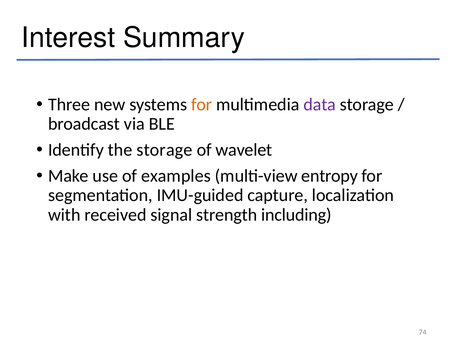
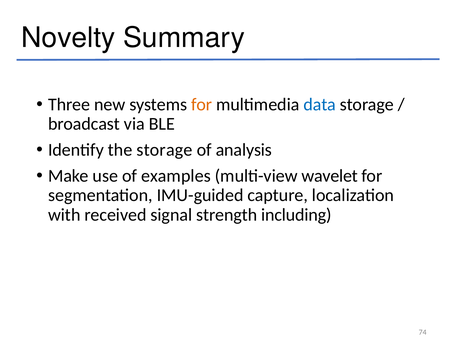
Interest: Interest -> Novelty (68, 38)
data colour: purple -> blue (320, 104)
wavelet: wavelet -> analysis (244, 150)
entropy: entropy -> wavelet (330, 175)
